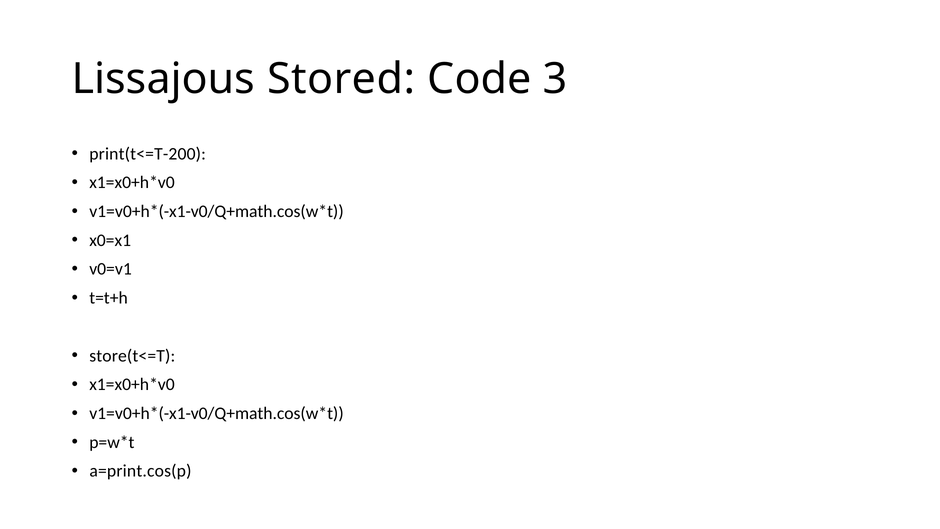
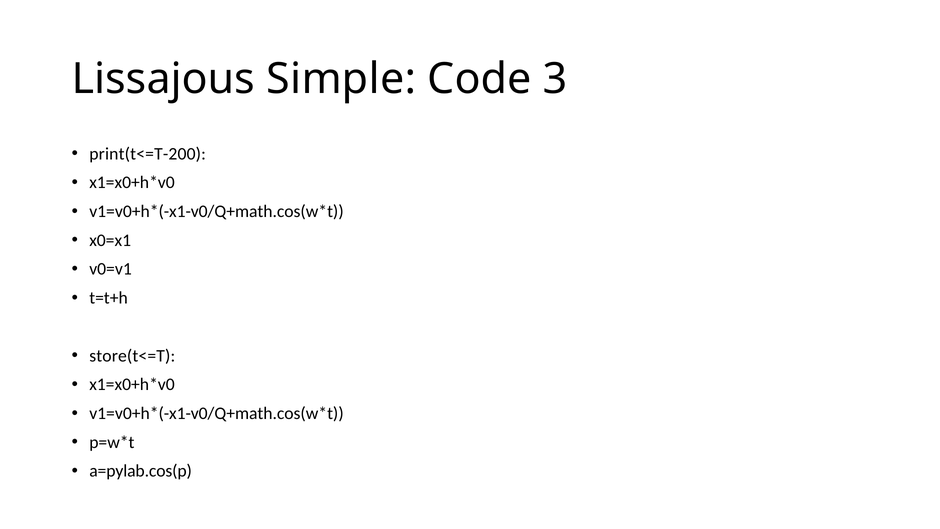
Stored: Stored -> Simple (341, 79)
a=print.cos(p: a=print.cos(p -> a=pylab.cos(p (141, 471)
